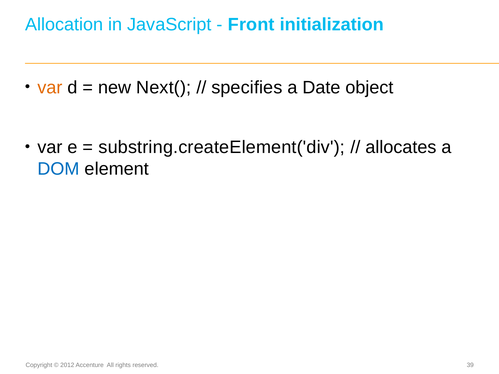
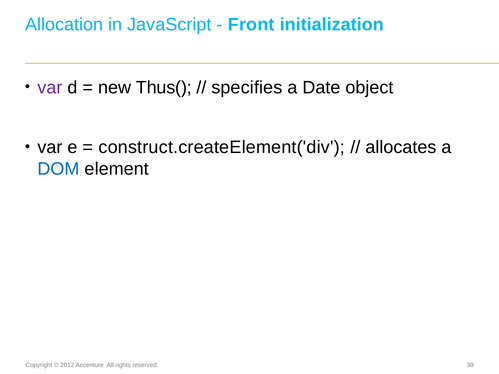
var colour: orange -> purple (50, 87)
Next(: Next( -> Thus( (164, 87)
substring.createElement('div: substring.createElement('div -> construct.createElement('div (222, 147)
